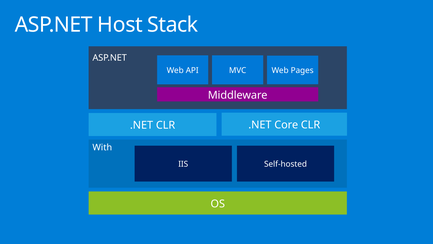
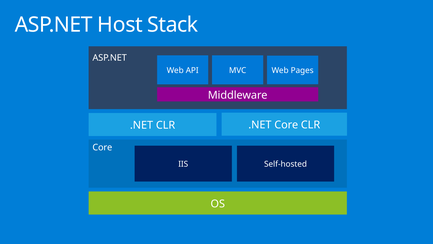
With: With -> Core (102, 147)
